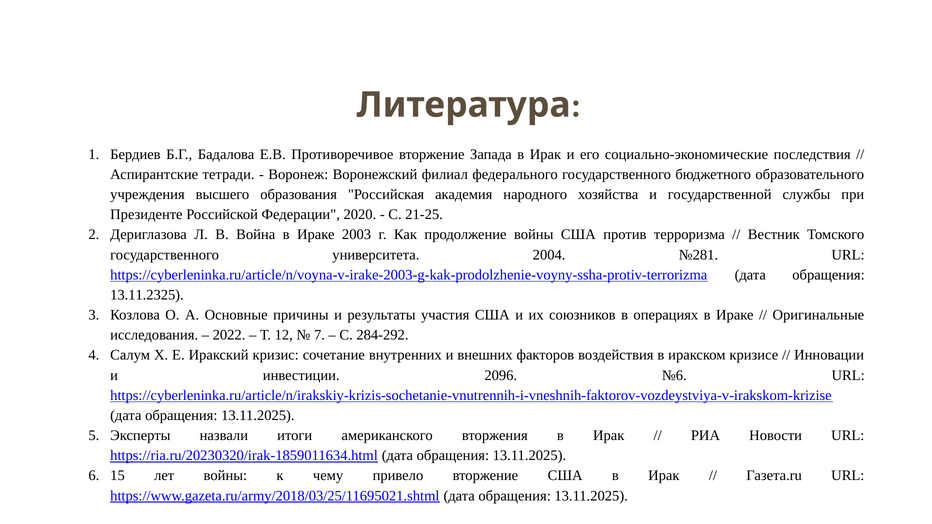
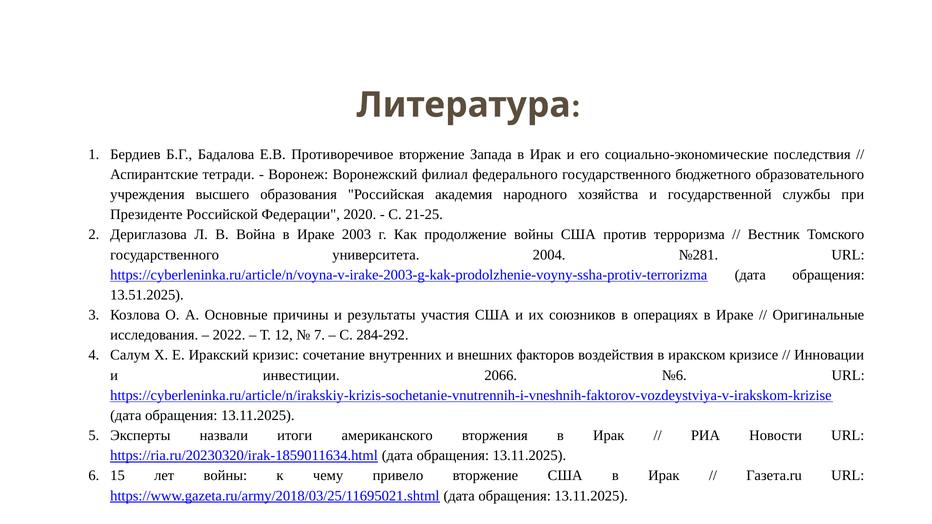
13.11.2325: 13.11.2325 -> 13.51.2025 (147, 295)
2096: 2096 -> 2066 (501, 375)
